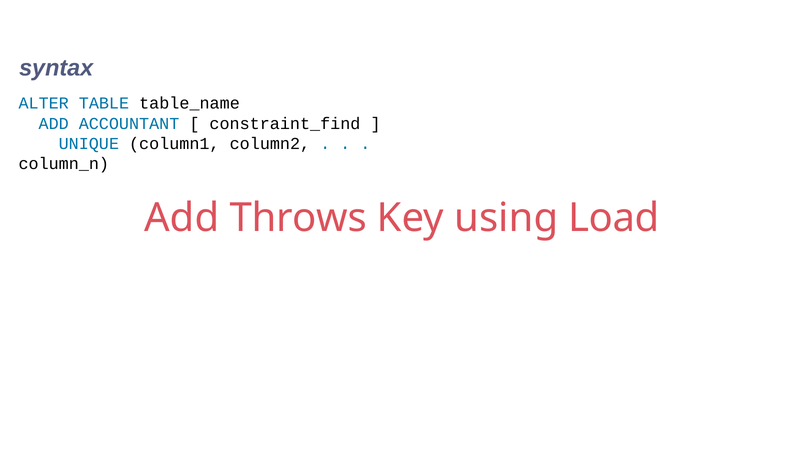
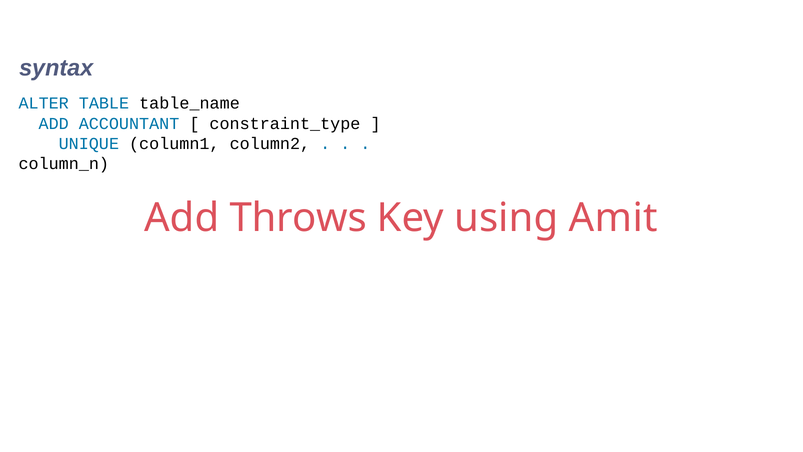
constraint_find: constraint_find -> constraint_type (285, 123)
Load: Load -> Amit (613, 218)
